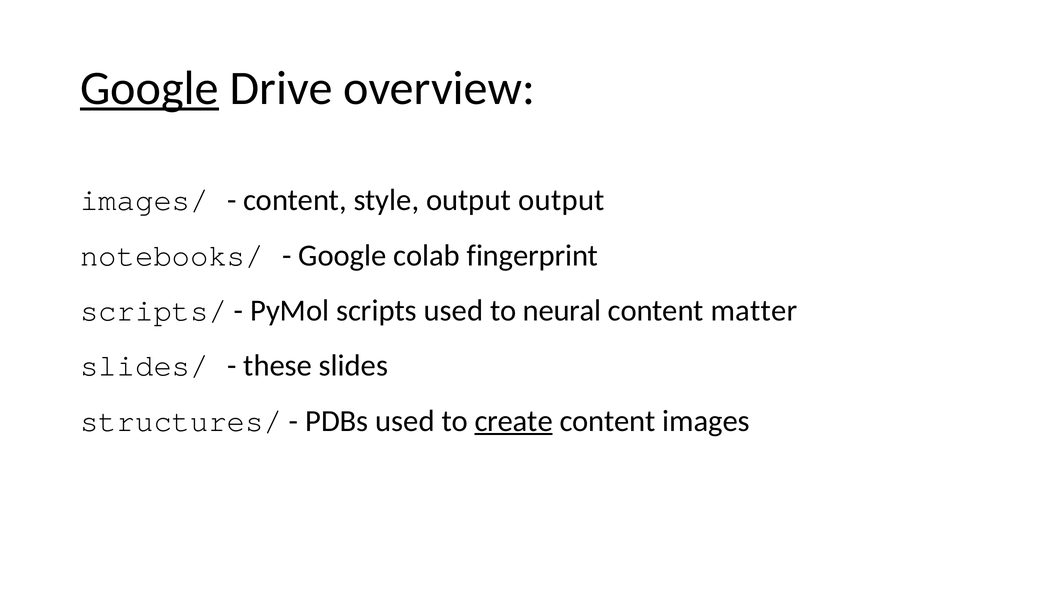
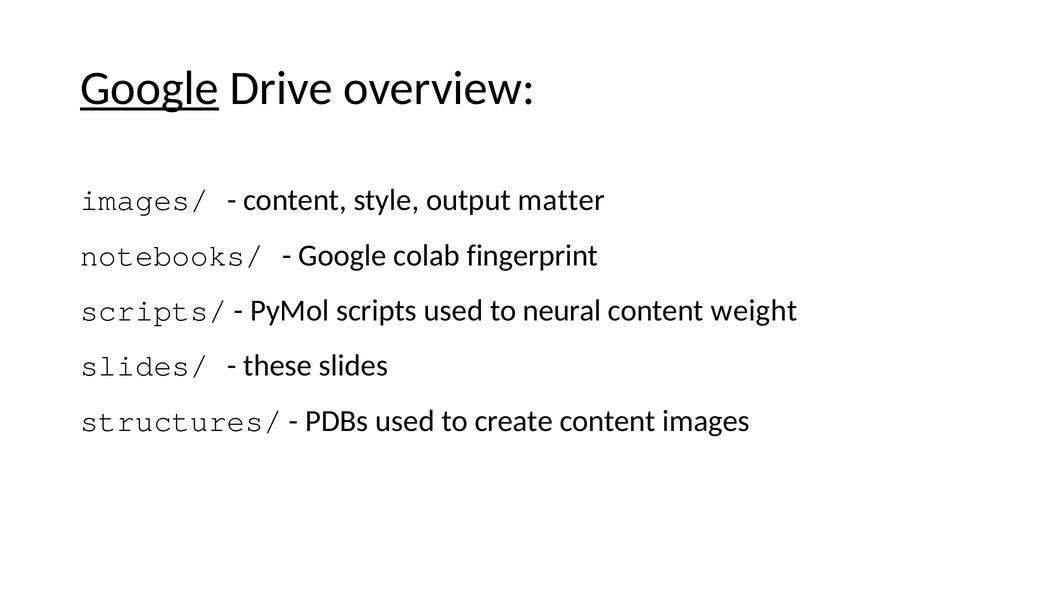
output output: output -> matter (561, 200)
matter: matter -> weight (754, 311)
create underline: present -> none (514, 421)
